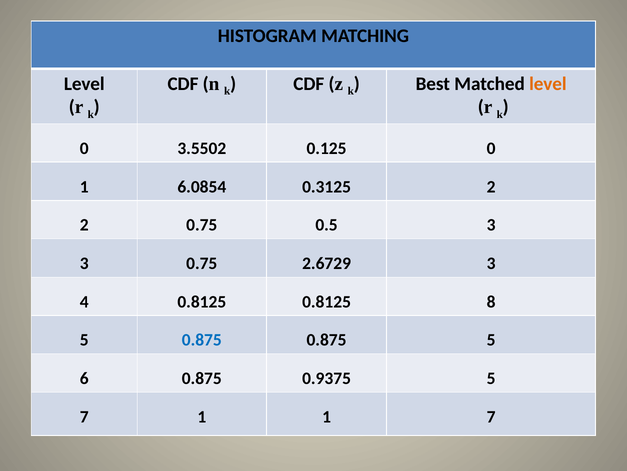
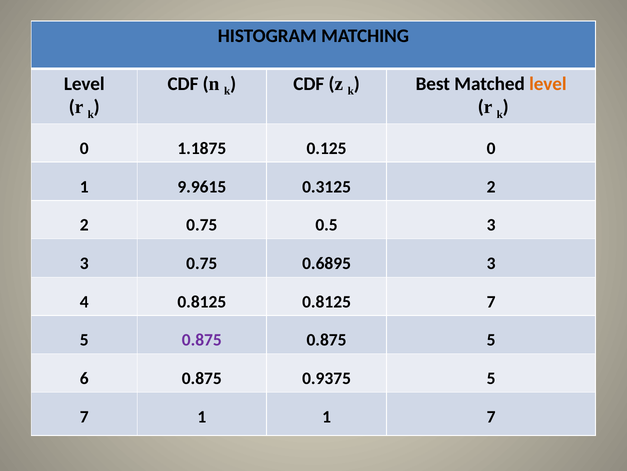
3.5502: 3.5502 -> 1.1875 (202, 148)
6.0854: 6.0854 -> 9.9615 (202, 187)
2.6729: 2.6729 -> 0.6895 (327, 263)
0.8125 8: 8 -> 7 (491, 301)
0.875 colour: blue -> purple (202, 340)
